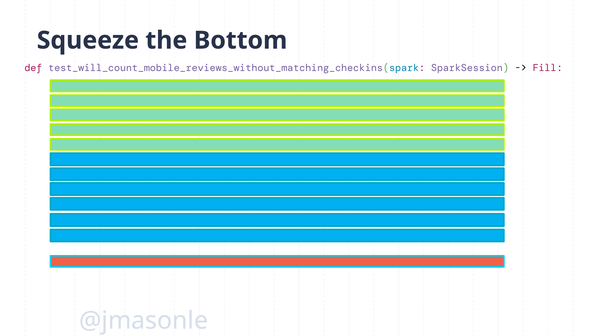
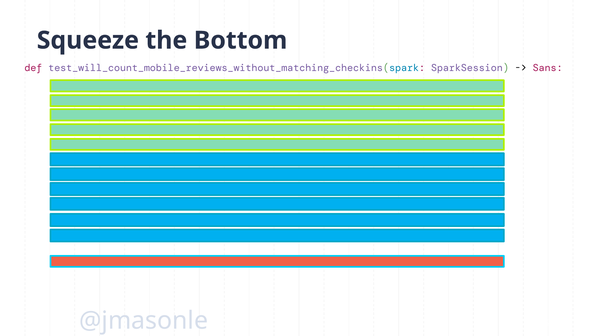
Fill: Fill -> Sans (548, 68)
